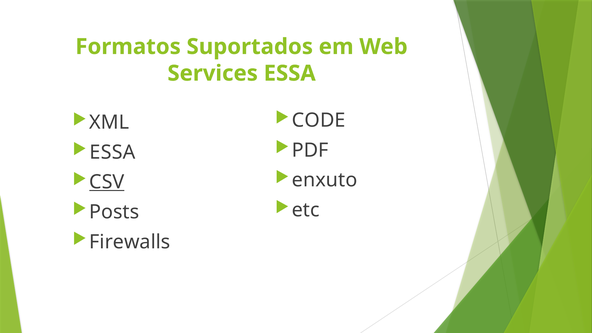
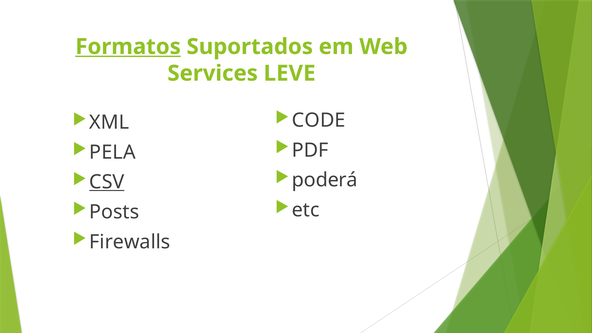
Formatos underline: none -> present (128, 47)
Services ESSA: ESSA -> LEVE (290, 73)
ESSA: ESSA -> PELA (113, 152)
enxuto: enxuto -> poderá (325, 180)
